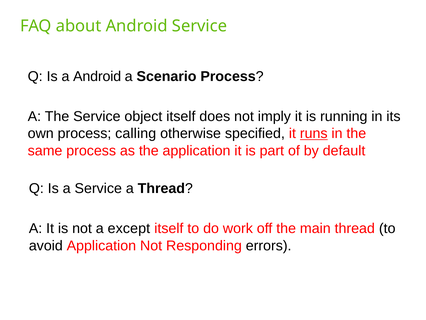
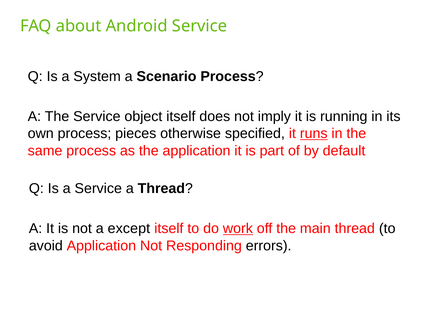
a Android: Android -> System (97, 76)
calling: calling -> pieces (136, 133)
work underline: none -> present (238, 228)
